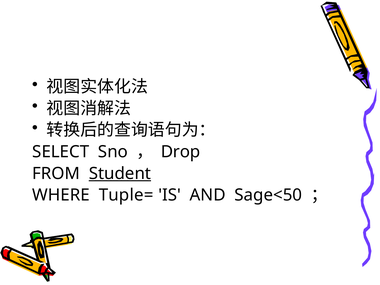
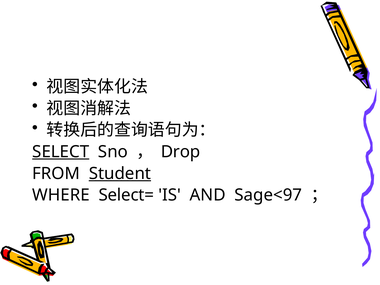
SELECT underline: none -> present (61, 152)
Tuple=: Tuple= -> Select= (126, 195)
Sage<50: Sage<50 -> Sage<97 (268, 195)
